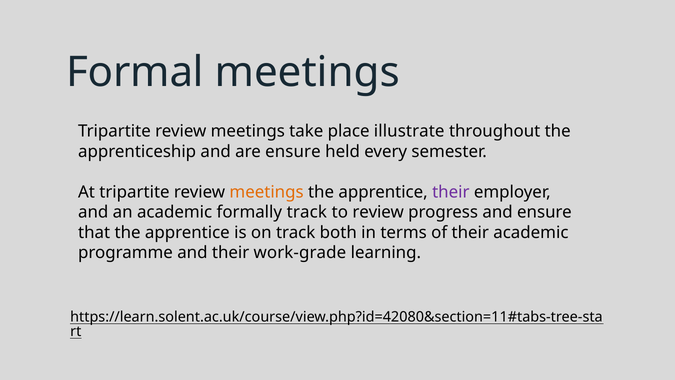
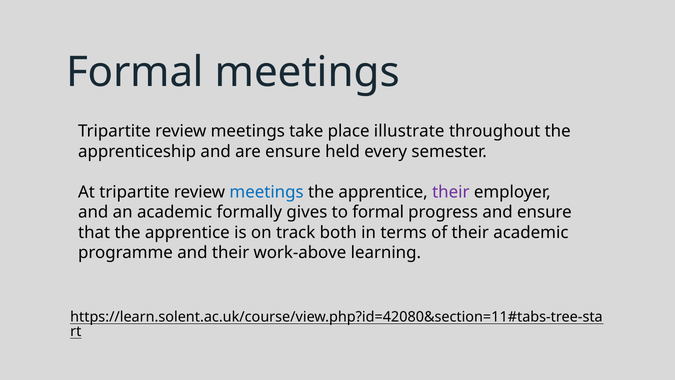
meetings colour: orange -> blue (267, 192)
formally track: track -> gives (307, 212)
to review: review -> formal (378, 212)
work-grade: work-grade -> work-above (300, 253)
